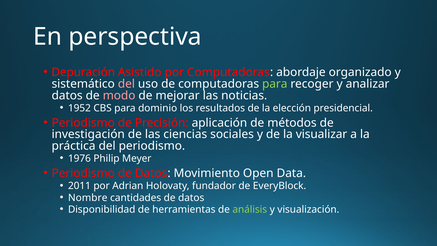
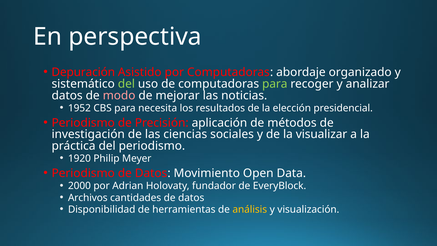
del colour: pink -> light green (126, 84)
dominio: dominio -> necesita (158, 108)
1976: 1976 -> 1920 (79, 158)
2011: 2011 -> 2000 (79, 186)
Nombre: Nombre -> Archivos (88, 198)
análisis colour: light green -> yellow (250, 209)
